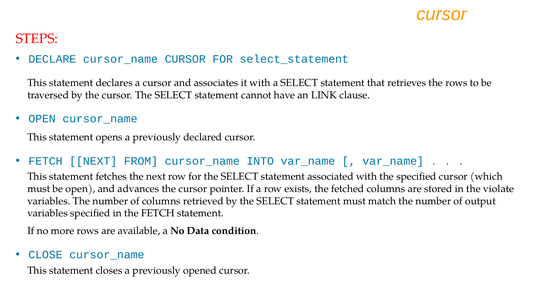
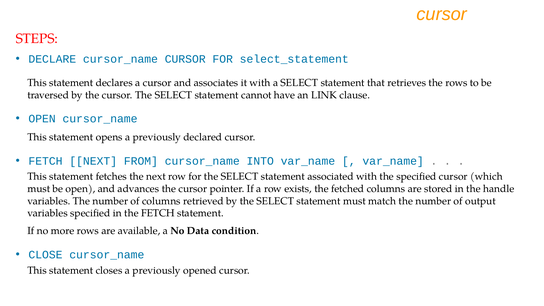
violate: violate -> handle (499, 189)
